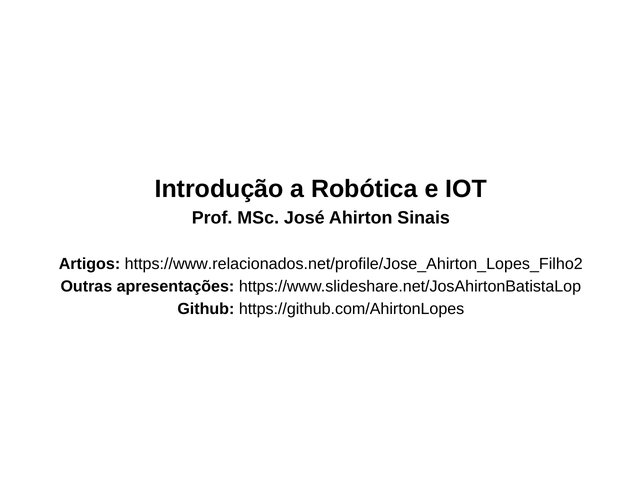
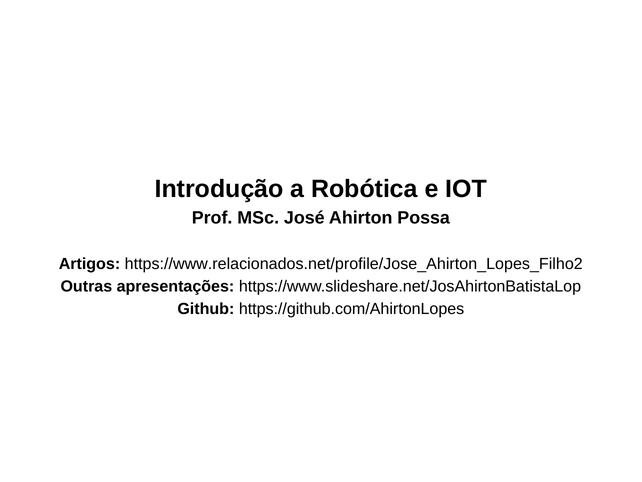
Sinais: Sinais -> Possa (424, 218)
